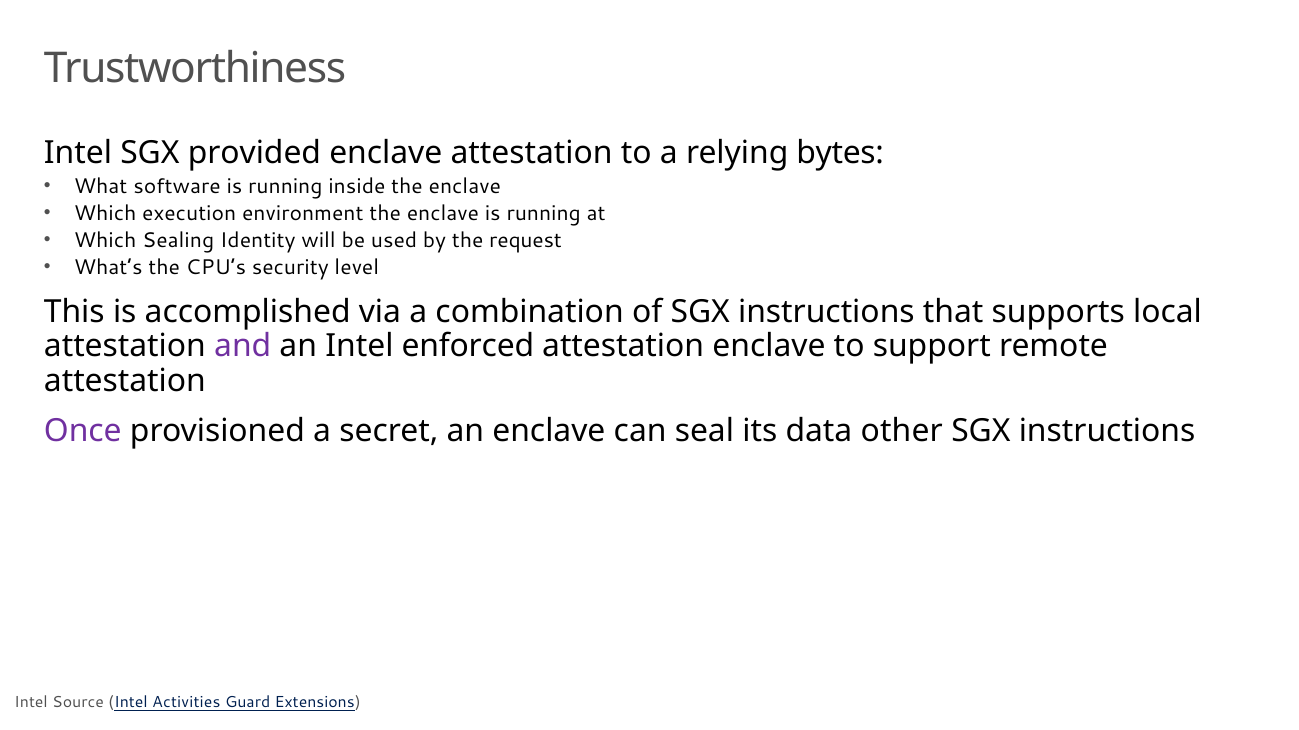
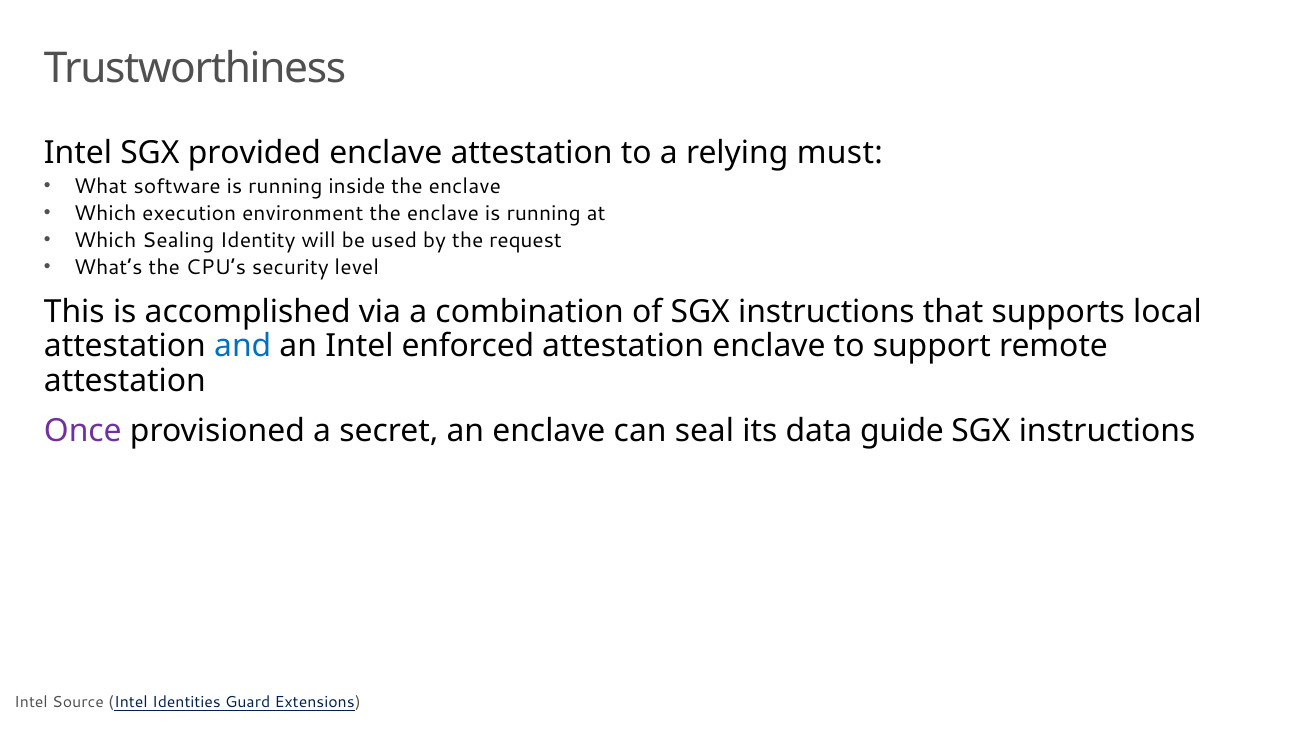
bytes: bytes -> must (840, 153)
and colour: purple -> blue (243, 346)
other: other -> guide (902, 431)
Activities: Activities -> Identities (186, 703)
